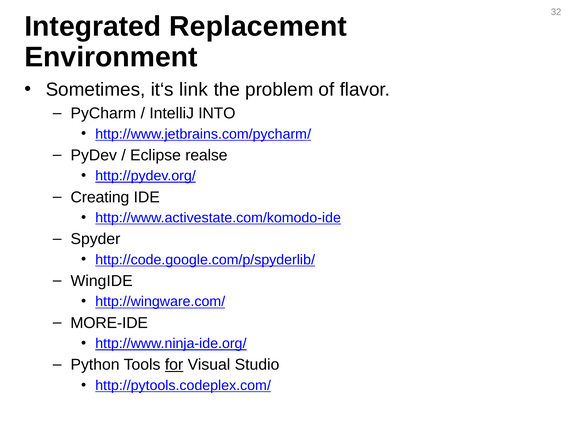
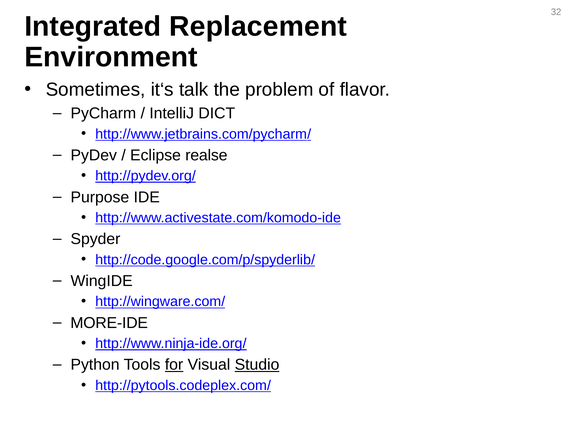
link: link -> talk (194, 90)
INTO: INTO -> DICT (217, 113)
Creating: Creating -> Purpose (100, 197)
Studio underline: none -> present (257, 365)
